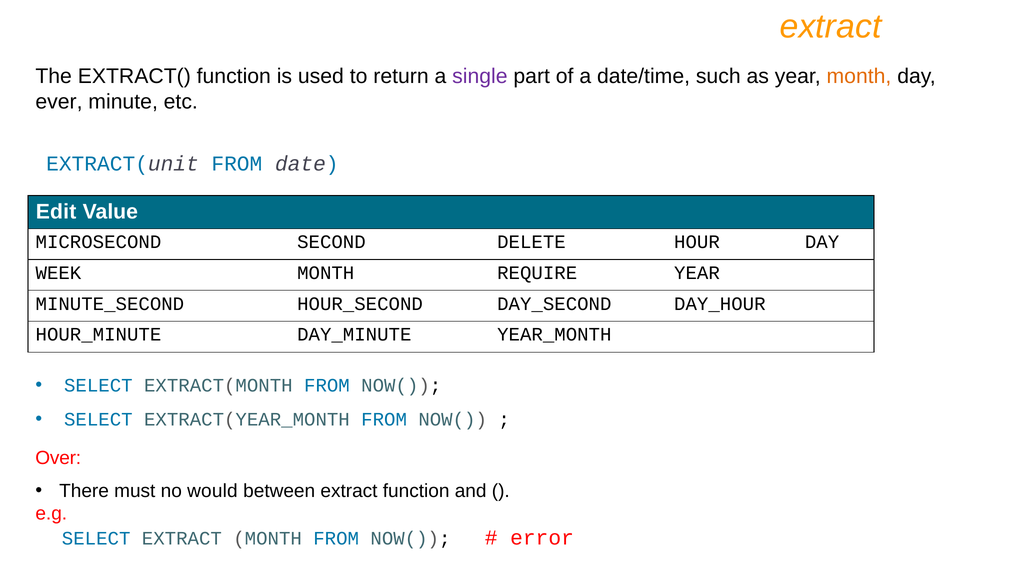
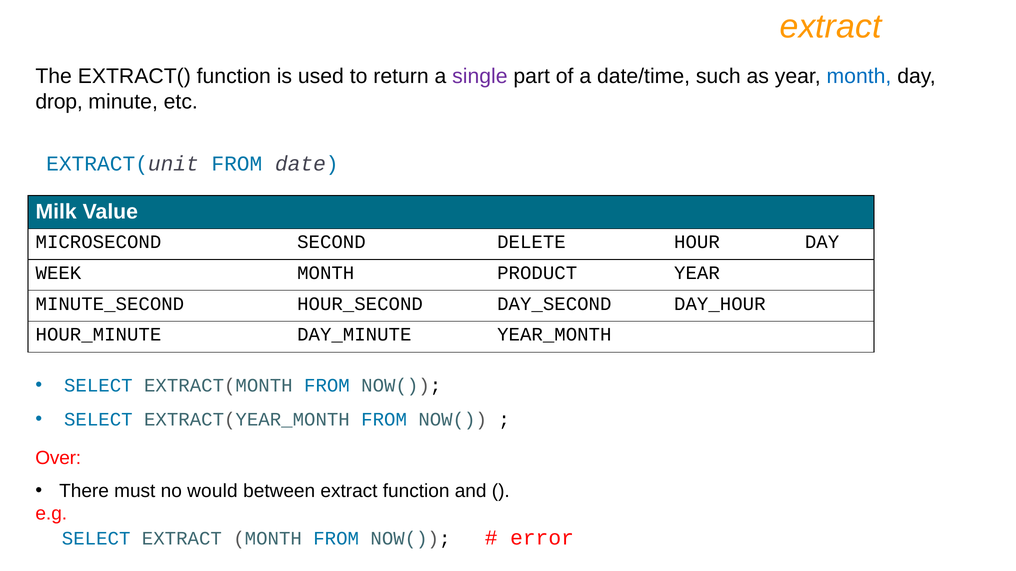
month colour: orange -> blue (859, 76)
ever: ever -> drop (59, 102)
Edit: Edit -> Milk (56, 212)
REQUIRE: REQUIRE -> PRODUCT (537, 273)
